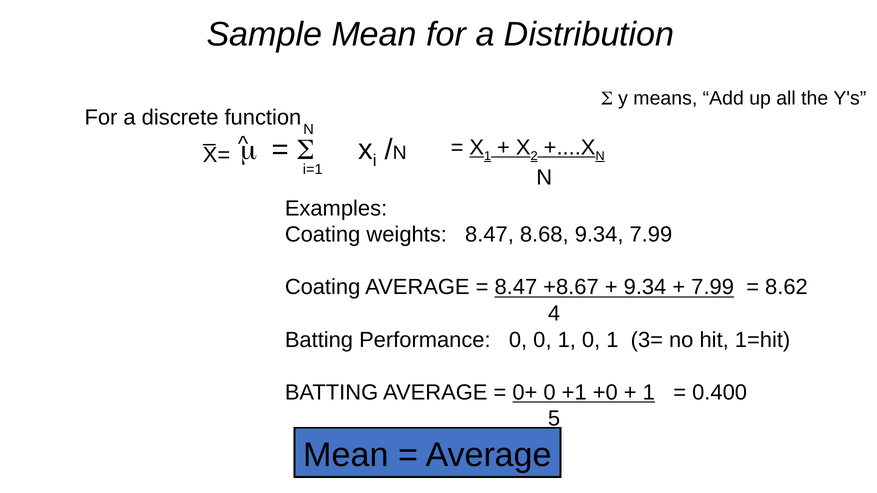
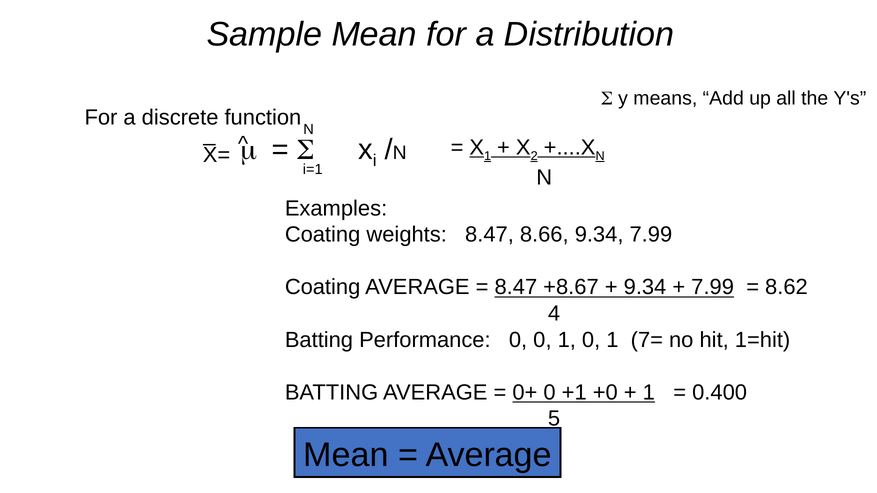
8.68: 8.68 -> 8.66 (544, 235)
3=: 3= -> 7= (647, 340)
